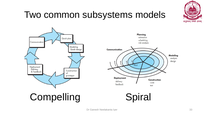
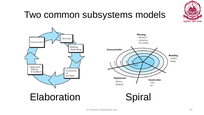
Compelling: Compelling -> Elaboration (55, 97)
